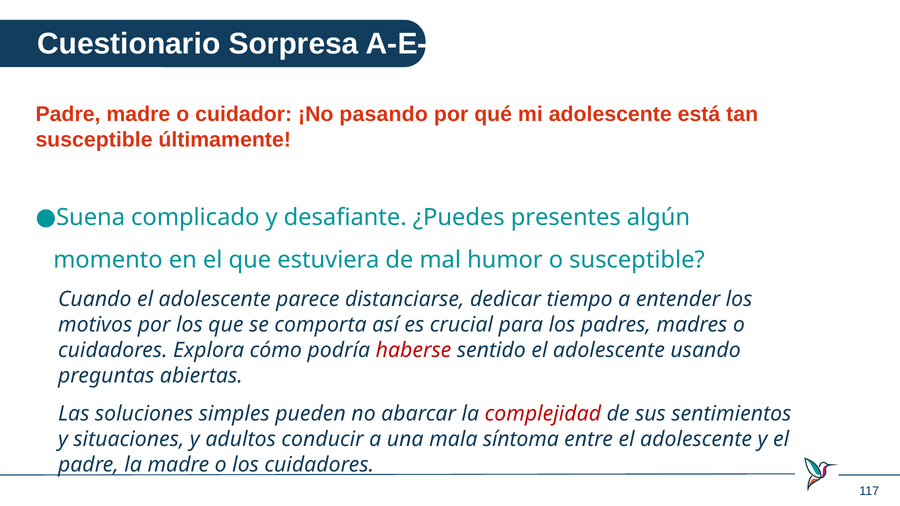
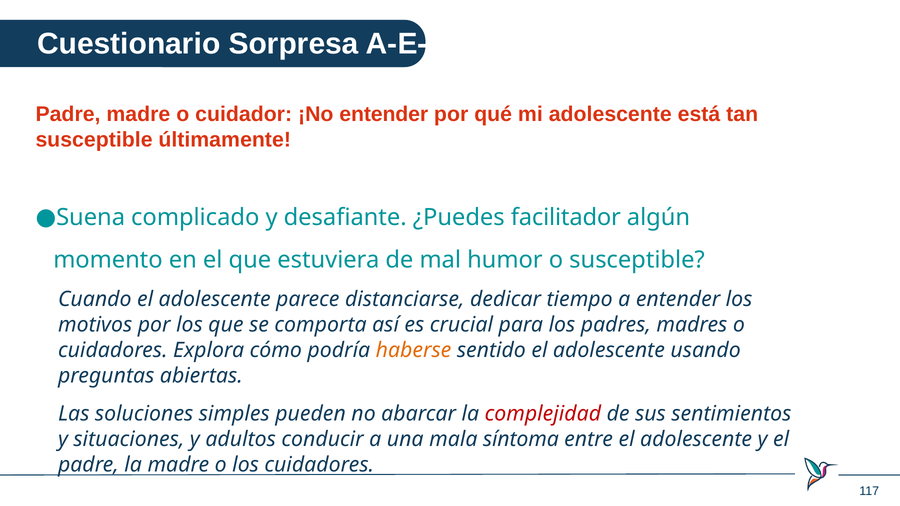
¡No pasando: pasando -> entender (384, 114)
presentes: presentes -> facilitador (566, 217)
haberse colour: red -> orange (414, 350)
